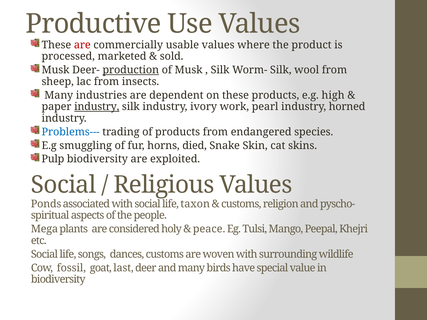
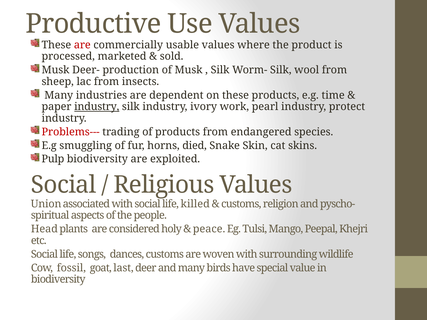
production underline: present -> none (131, 70)
high: high -> time (333, 95)
horned: horned -> protect (347, 107)
Problems--- colour: blue -> red (71, 132)
Ponds: Ponds -> Union (46, 204)
taxon: taxon -> killed (195, 204)
Mega: Mega -> Head (44, 229)
